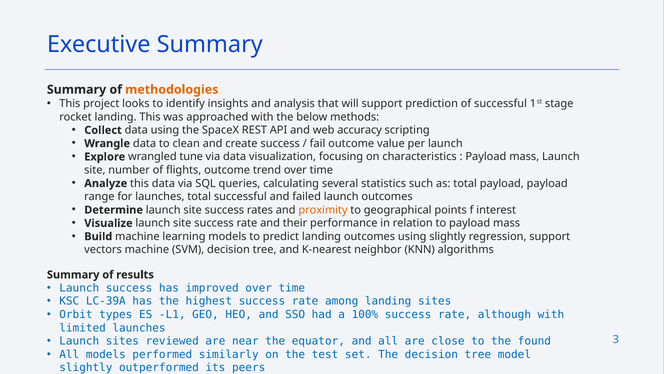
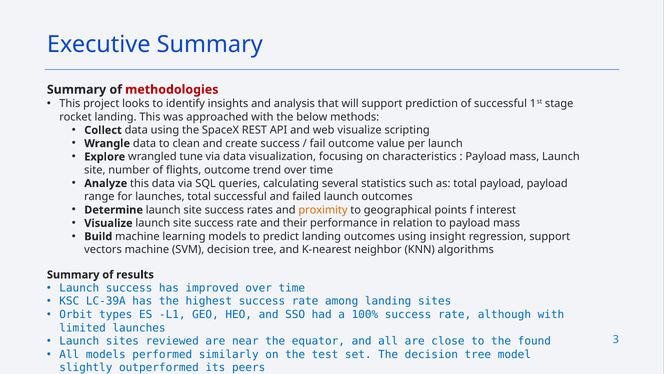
methodologies colour: orange -> red (172, 89)
web accuracy: accuracy -> visualize (359, 130)
using slightly: slightly -> insight (448, 236)
